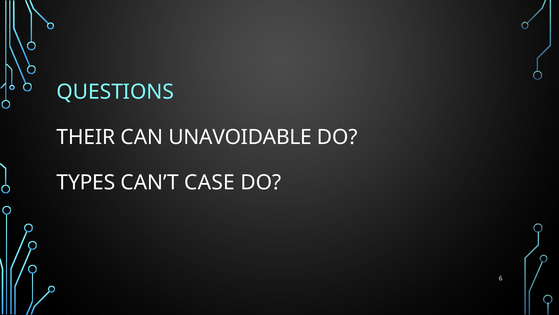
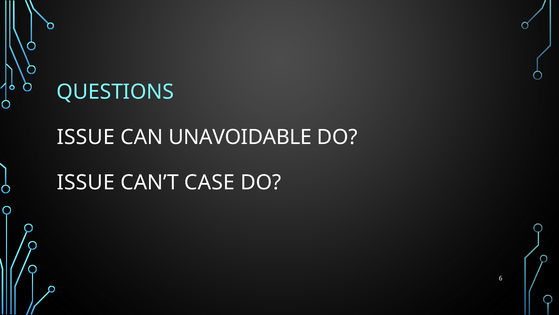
THEIR: THEIR -> ISSUE (86, 137)
TYPES: TYPES -> ISSUE (86, 182)
